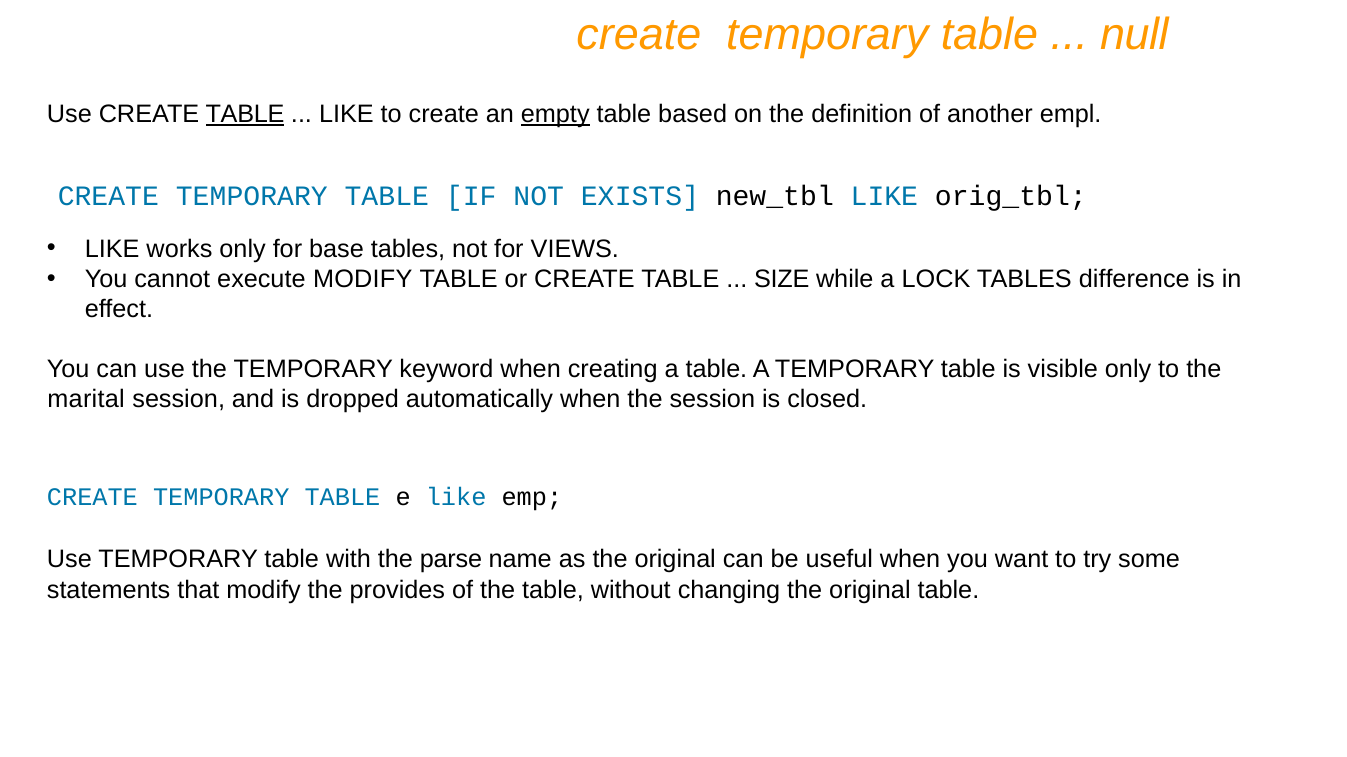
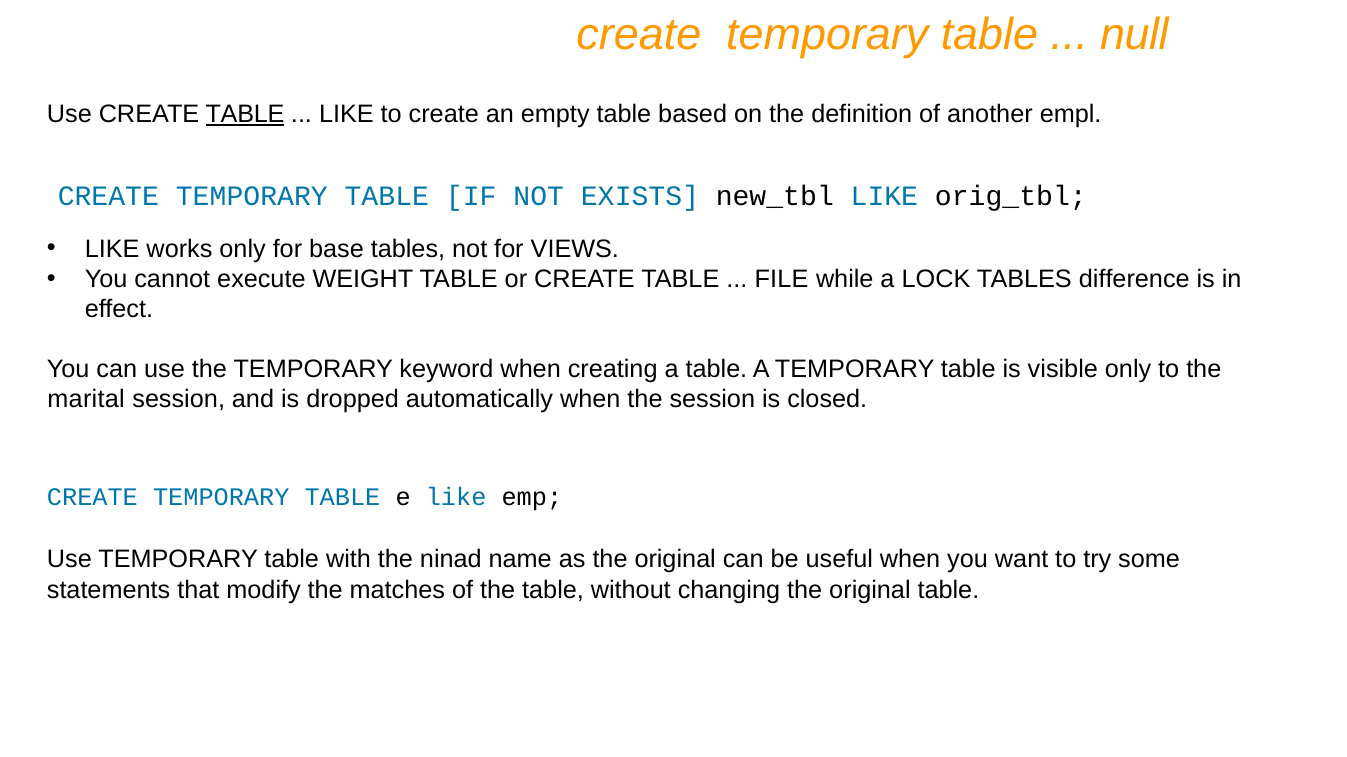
empty underline: present -> none (555, 114)
execute MODIFY: MODIFY -> WEIGHT (363, 279)
SIZE: SIZE -> FILE (782, 279)
parse: parse -> ninad (451, 560)
provides: provides -> matches (397, 590)
